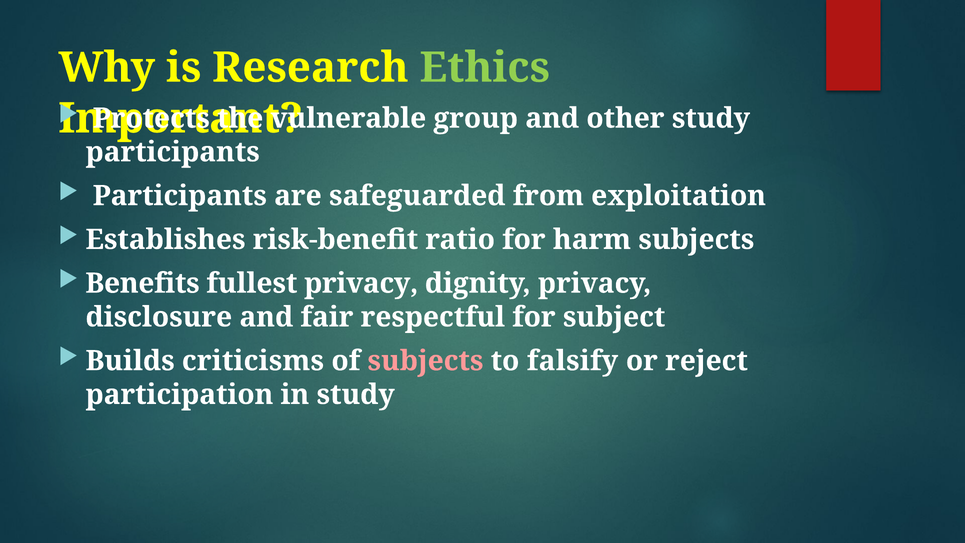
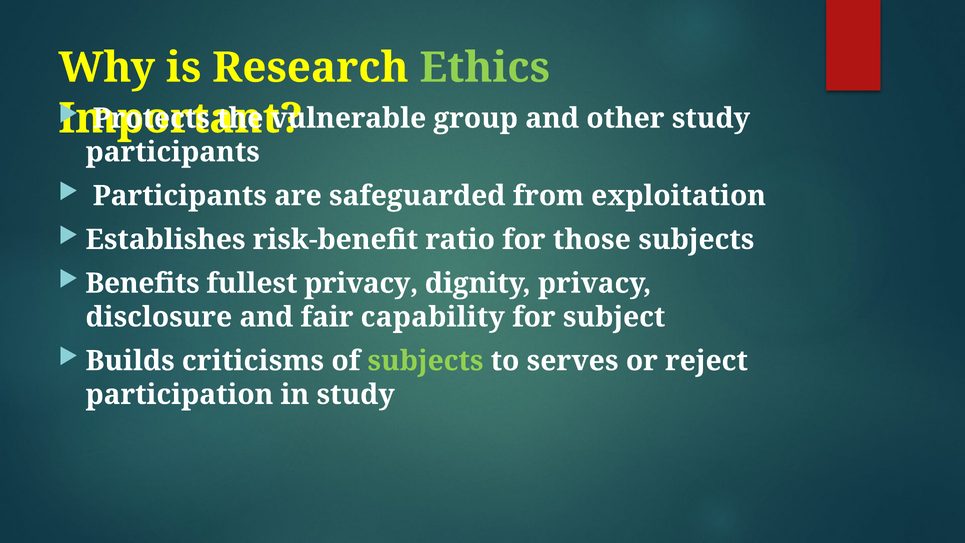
harm: harm -> those (592, 240)
respectful: respectful -> capability (433, 317)
subjects colour: pink -> light green (425, 361)
falsify: falsify -> serves (573, 361)
